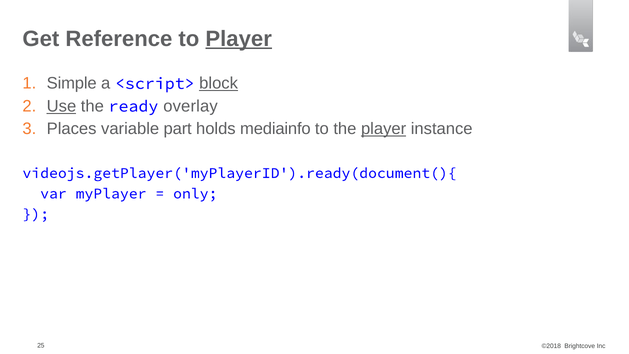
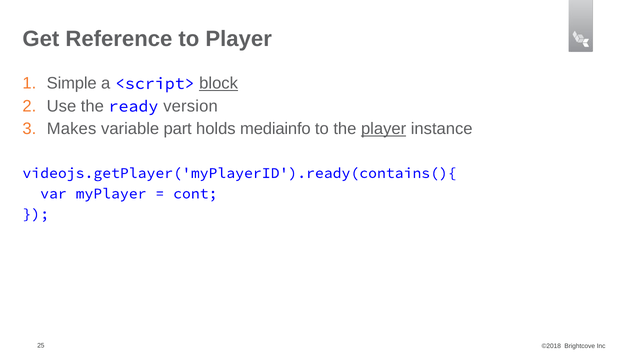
Player underline: present -> none (239, 39)
Use underline: present -> none (61, 106)
overlay: overlay -> version (191, 106)
Places: Places -> Makes (72, 129)
videojs.getPlayer('myPlayerID').ready(document(){: videojs.getPlayer('myPlayerID').ready(document(){ -> videojs.getPlayer('myPlayerID').ready(contains(){ (240, 173)
only: only -> cont (195, 193)
